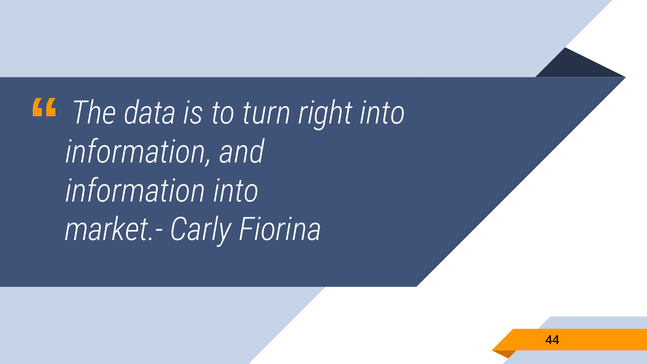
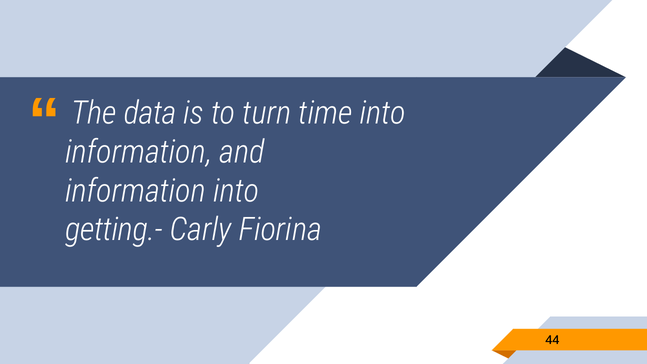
right: right -> time (325, 113)
market.-: market.- -> getting.- (114, 230)
